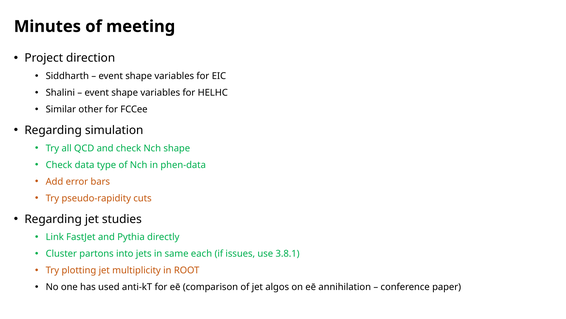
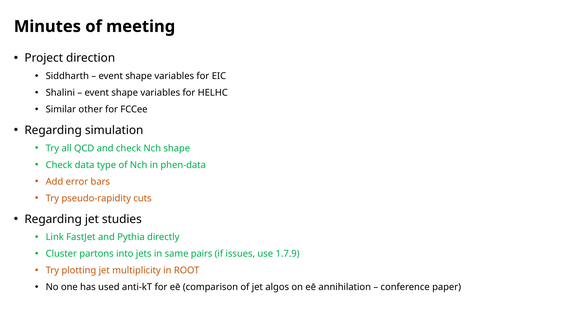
each: each -> pairs (202, 253)
3.8.1: 3.8.1 -> 1.7.9 (288, 253)
